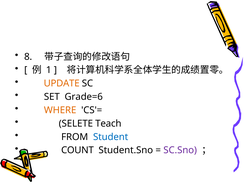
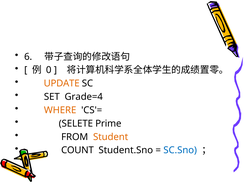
8: 8 -> 6 (28, 57)
1: 1 -> 0 (49, 70)
Grade=6: Grade=6 -> Grade=4 (84, 97)
Teach: Teach -> Prime (108, 123)
Student colour: blue -> orange (111, 137)
SC.Sno colour: purple -> blue (180, 150)
